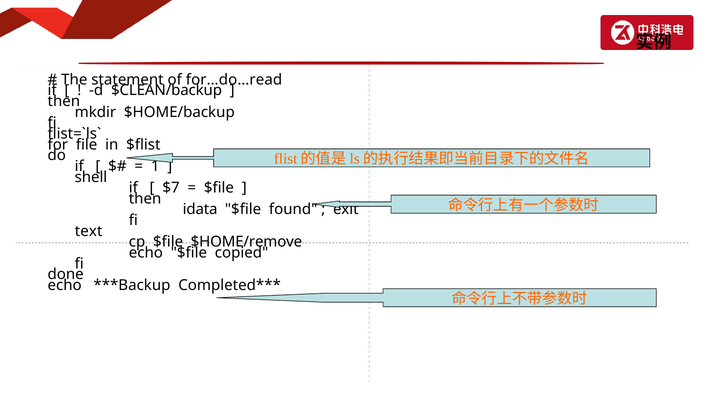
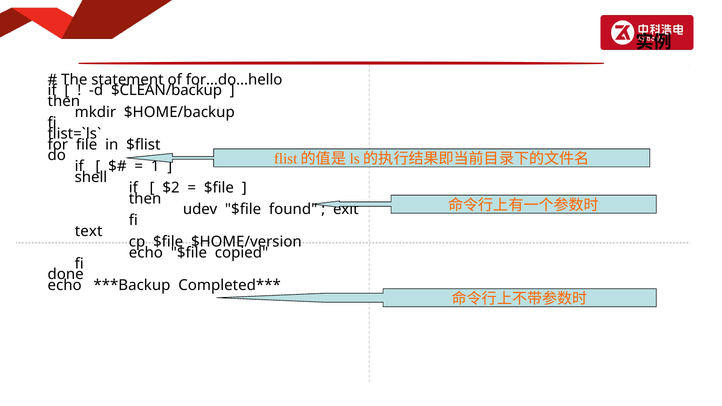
for…do…read: for…do…read -> for…do…hello (234, 80)
$7: $7 -> $2 (171, 188)
idata: idata -> udev (200, 210)
$HOME/remove: $HOME/remove -> $HOME/version (246, 242)
